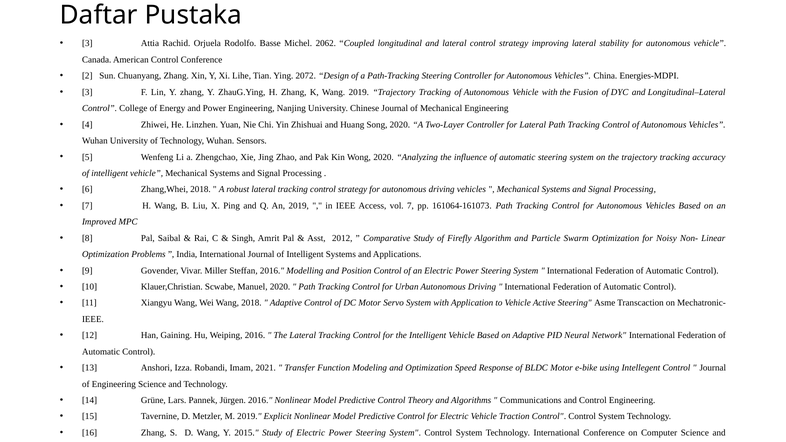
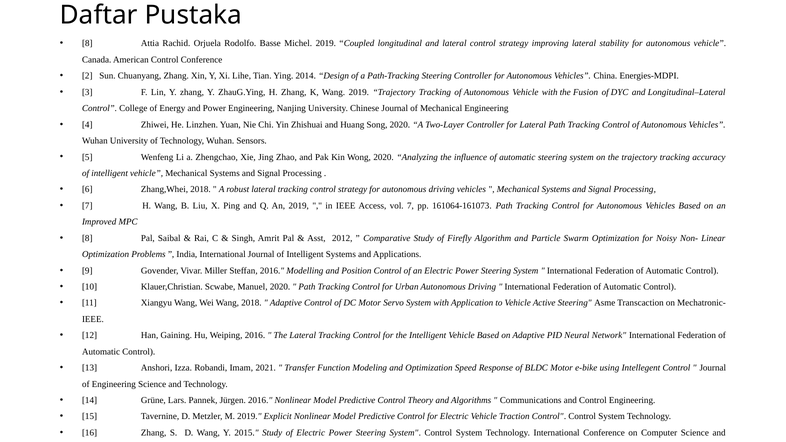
3: 3 -> 8 (87, 44)
Michel 2062: 2062 -> 2019 (326, 44)
2072: 2072 -> 2014 (306, 76)
